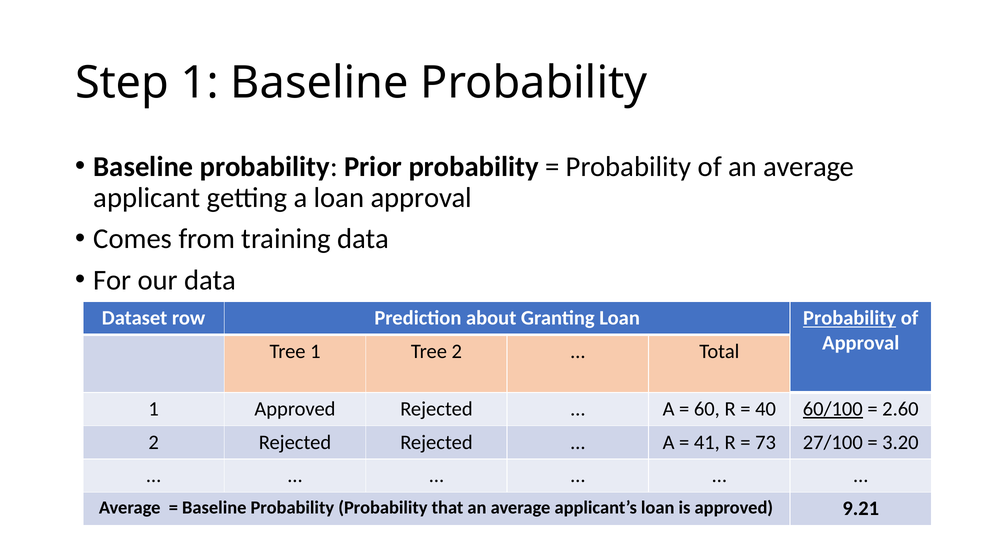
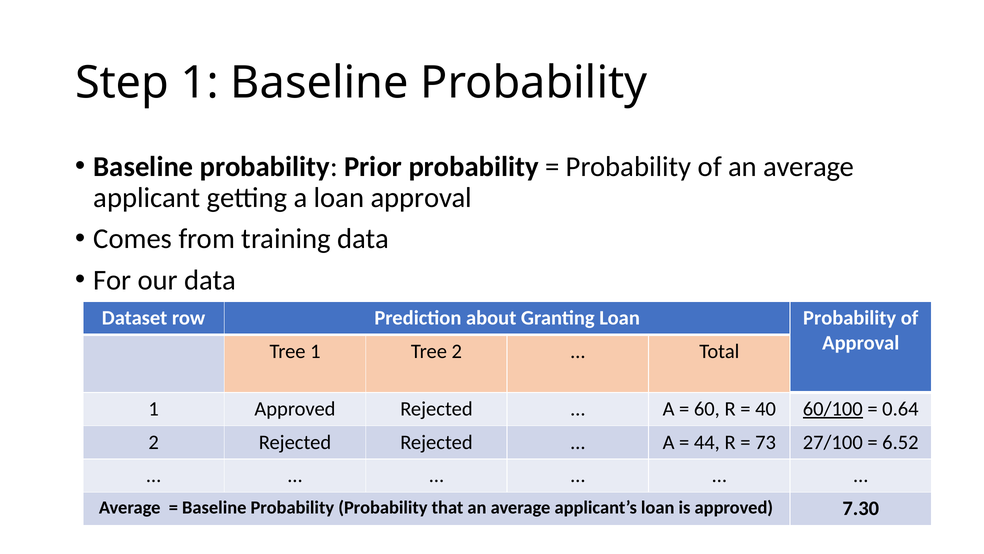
Probability underline: present -> none (850, 318)
2.60: 2.60 -> 0.64 (900, 409)
41: 41 -> 44 (707, 442)
3.20: 3.20 -> 6.52 (900, 442)
9.21: 9.21 -> 7.30 (861, 508)
